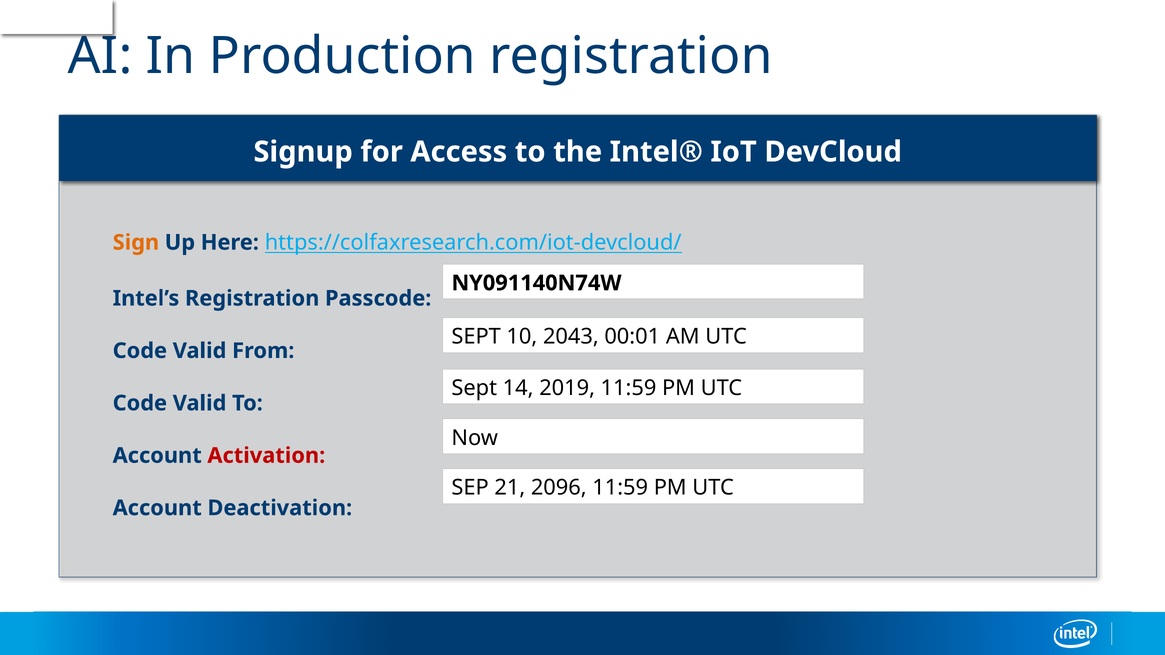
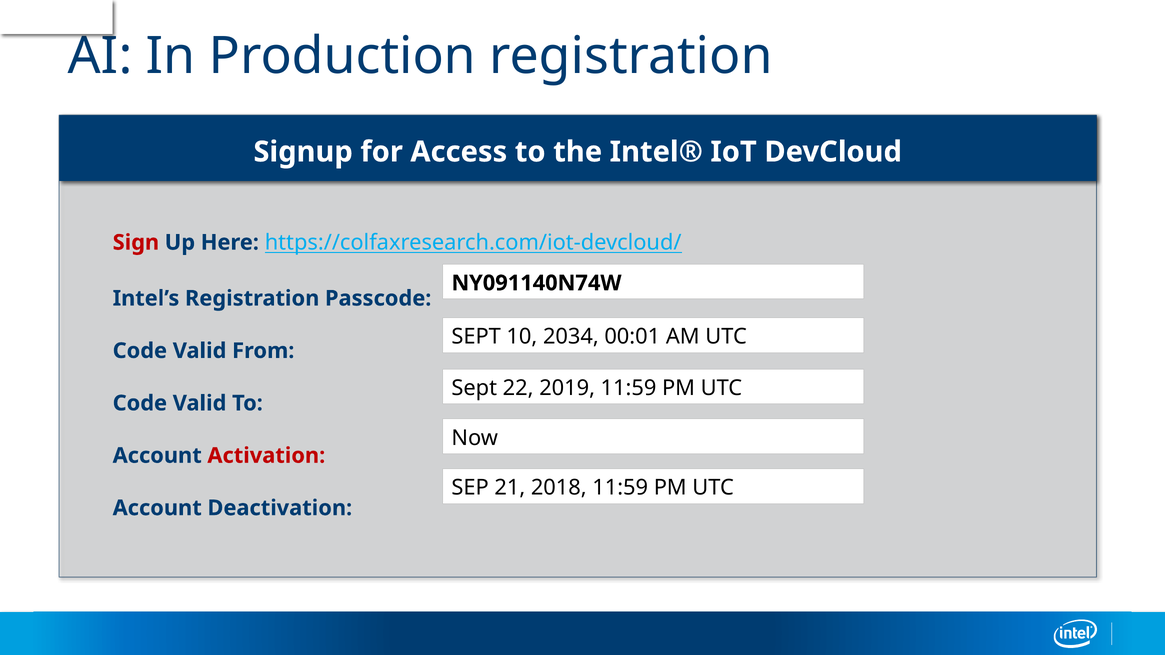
Sign colour: orange -> red (136, 243)
2043: 2043 -> 2034 (571, 337)
14: 14 -> 22 (518, 388)
2096: 2096 -> 2018 (559, 488)
